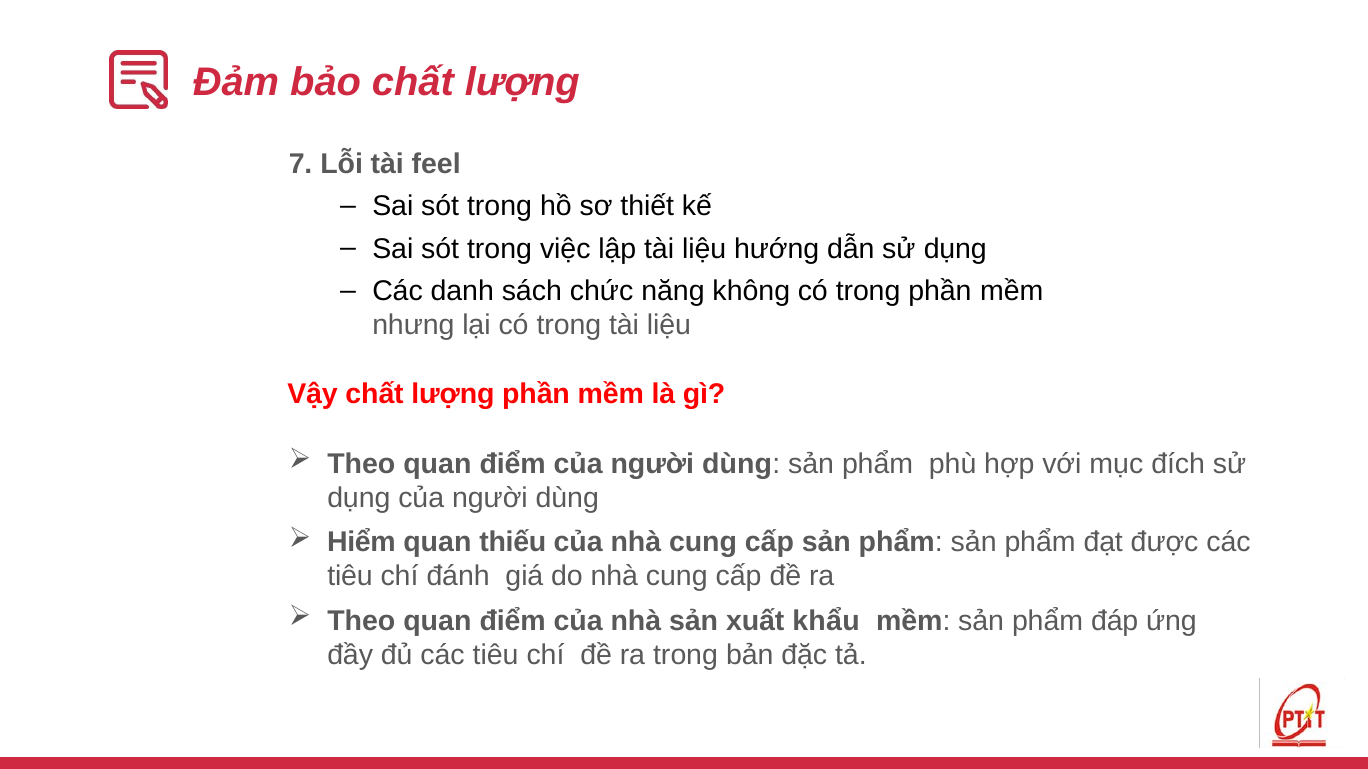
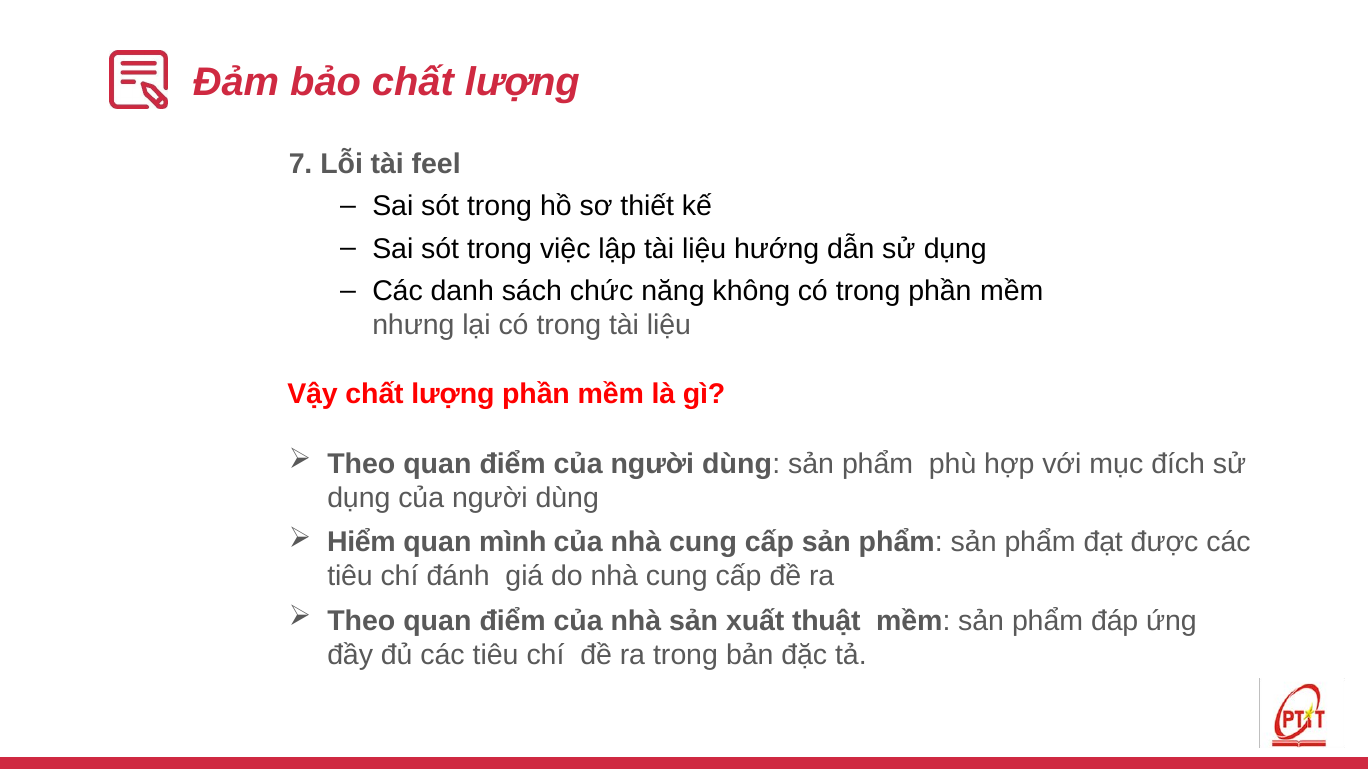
thiếu: thiếu -> mình (513, 543)
khẩu: khẩu -> thuật (826, 621)
